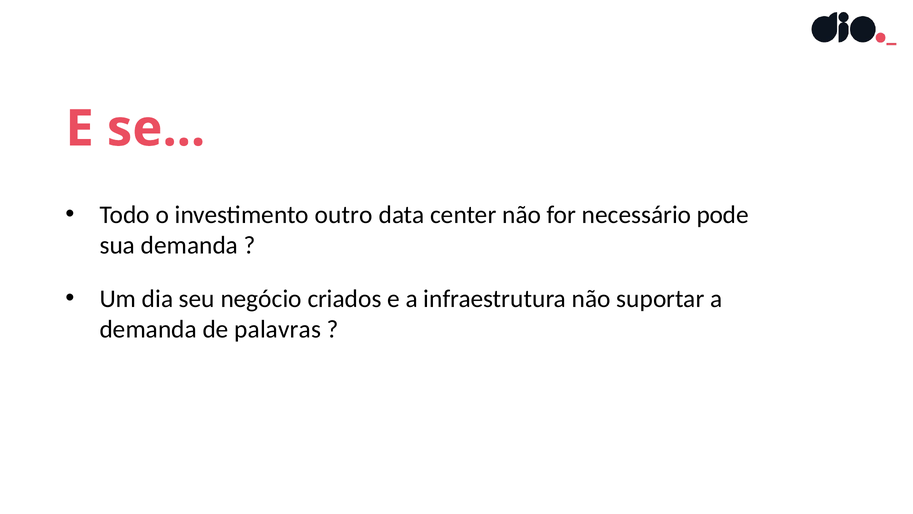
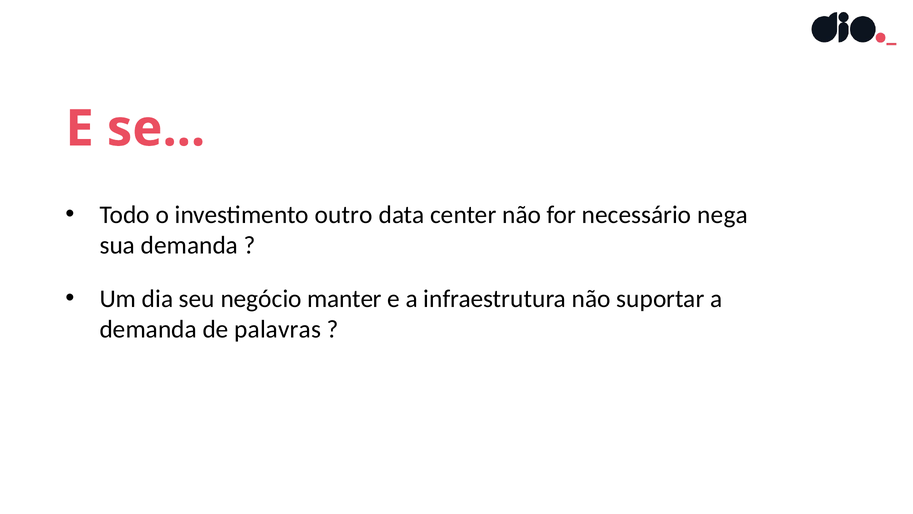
pode: pode -> nega (722, 215)
criados: criados -> manter (345, 298)
